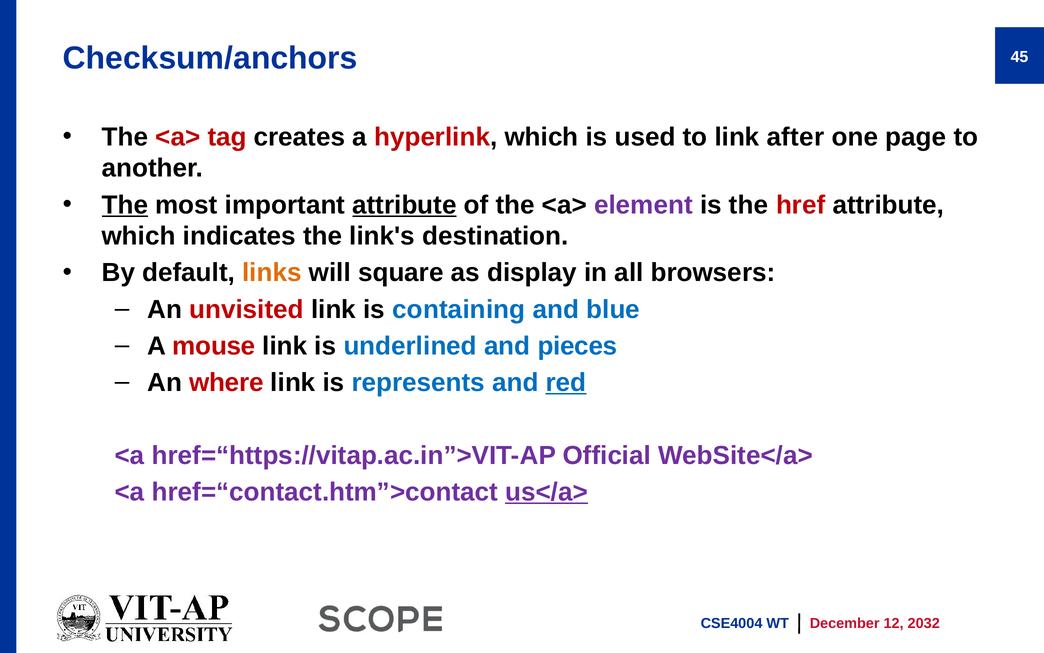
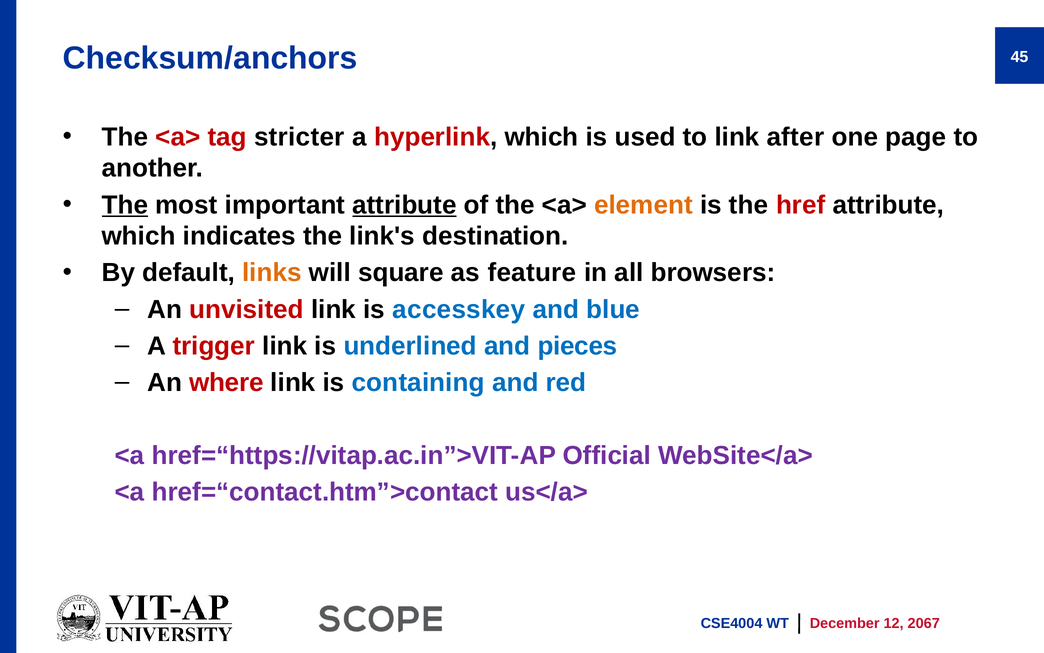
creates: creates -> stricter (299, 137)
element colour: purple -> orange (643, 205)
display: display -> feature (532, 273)
containing: containing -> accesskey (459, 309)
mouse: mouse -> trigger (214, 346)
represents: represents -> containing (418, 382)
red underline: present -> none (566, 382)
us</a> underline: present -> none (547, 492)
2032: 2032 -> 2067 (924, 623)
